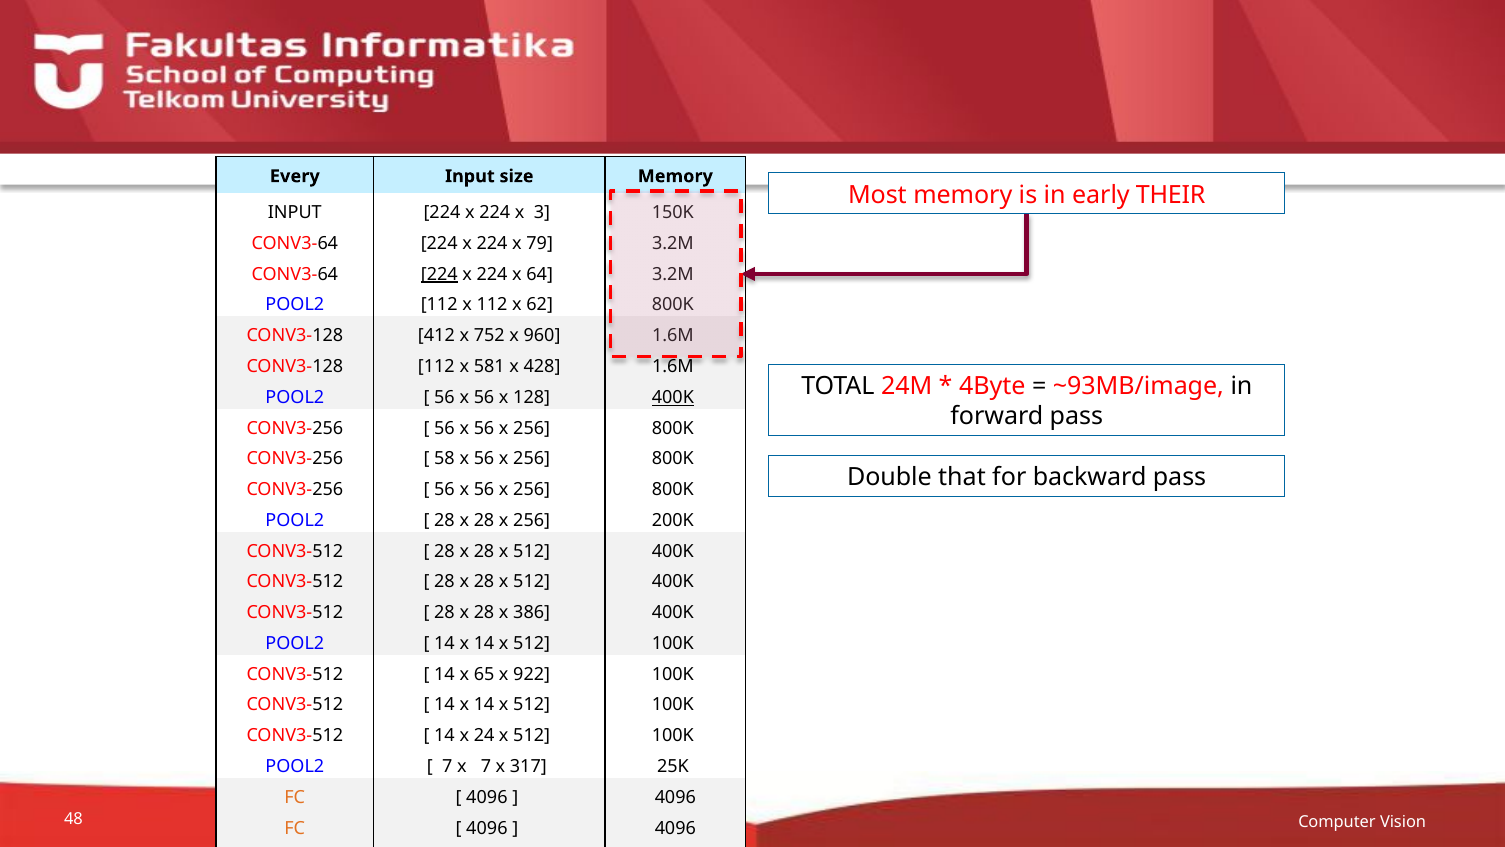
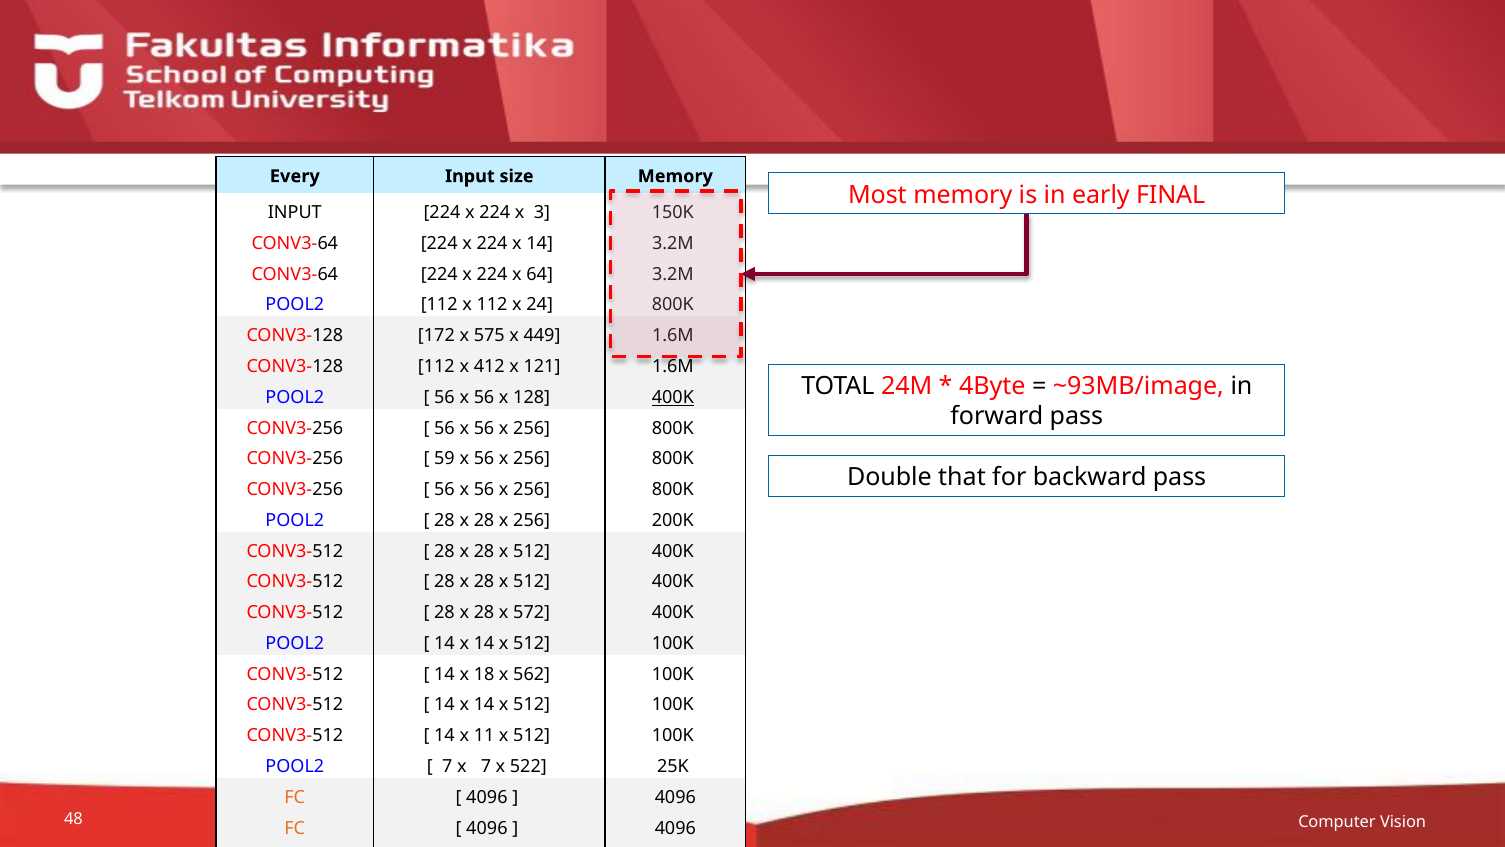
THEIR: THEIR -> FINAL (1171, 195)
224 x 79: 79 -> 14 (540, 243)
224 underline: present -> none (439, 274)
62: 62 -> 24 (540, 305)
412: 412 -> 172 (436, 336)
752: 752 -> 575 (489, 336)
960: 960 -> 449 (542, 336)
581: 581 -> 412 (489, 366)
428: 428 -> 121 (542, 366)
58: 58 -> 59 (444, 459)
386: 386 -> 572 (532, 612)
65: 65 -> 18 (484, 674)
922: 922 -> 562 (532, 674)
24: 24 -> 11 (484, 735)
317: 317 -> 522 (528, 766)
